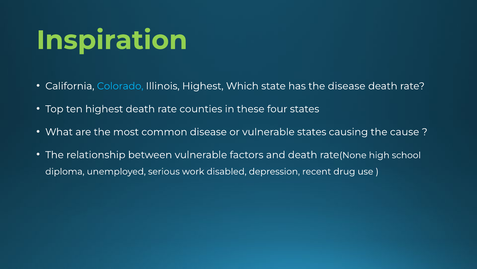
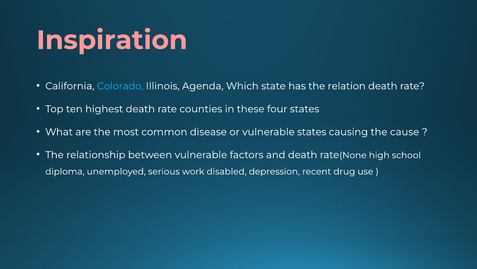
Inspiration colour: light green -> pink (112, 40)
Illinois Highest: Highest -> Agenda (203, 86)
the disease: disease -> relation (347, 86)
